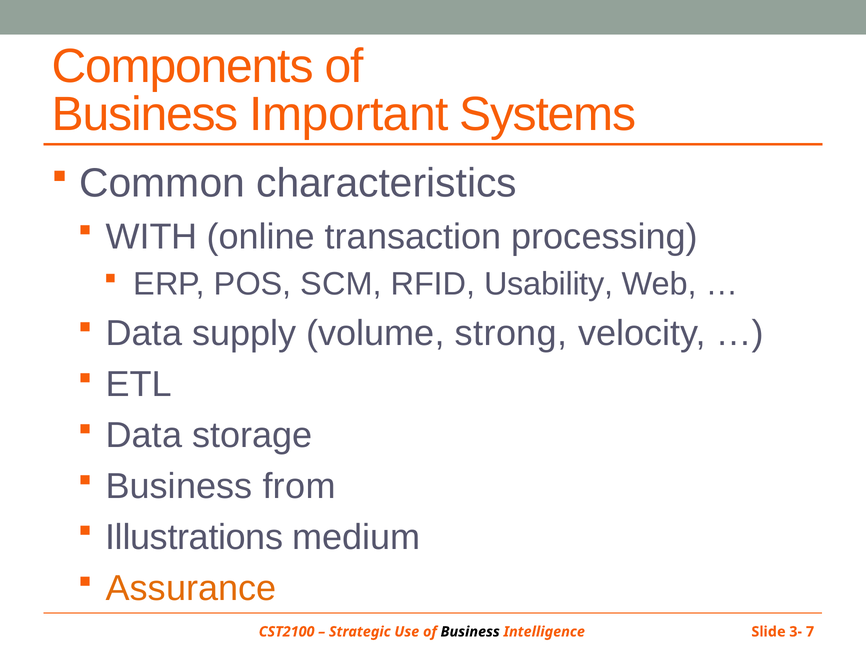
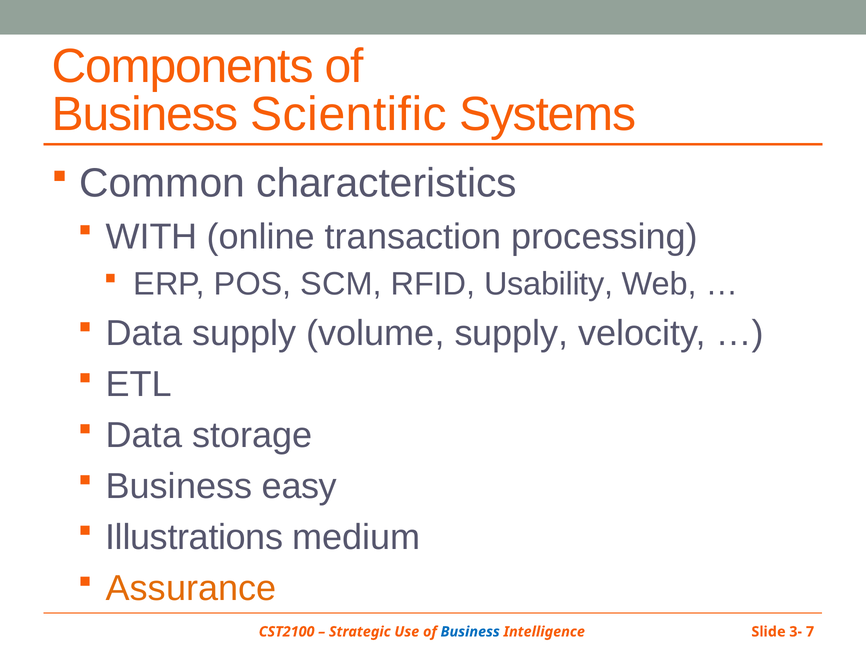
Important: Important -> Scientific (349, 114)
volume strong: strong -> supply (511, 334)
from: from -> easy (299, 487)
Business colour: black -> blue (470, 632)
